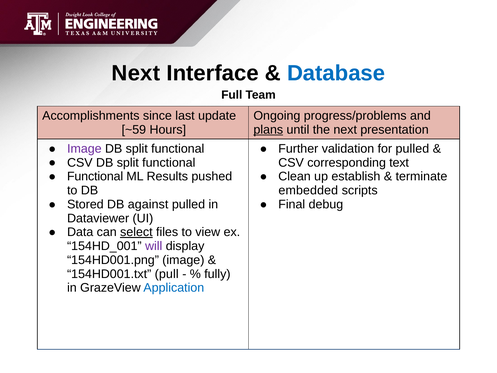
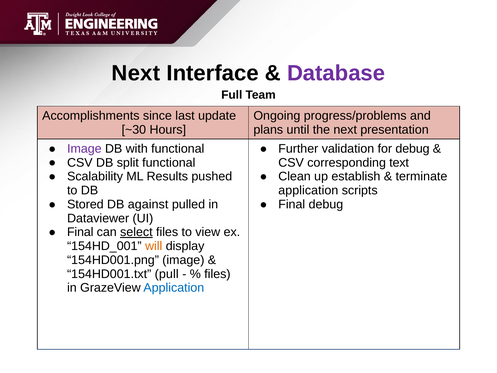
Database colour: blue -> purple (336, 73)
~59: ~59 -> ~30 (134, 130)
plans underline: present -> none (268, 130)
split: split -> with (137, 149)
for pulled: pulled -> debug (413, 149)
Functional: Functional -> Scalability (95, 176)
embedded: embedded -> application (308, 190)
Data: Data -> Final (80, 232)
will colour: purple -> orange (154, 246)
fully: fully -> files (217, 274)
